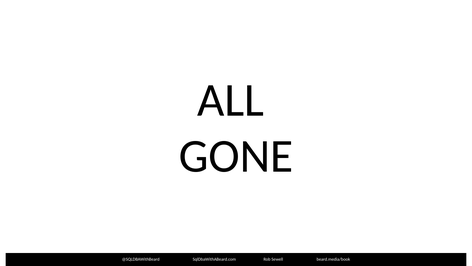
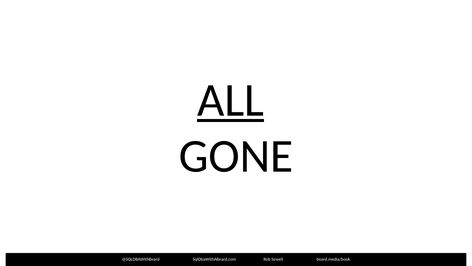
ALL underline: none -> present (231, 100)
